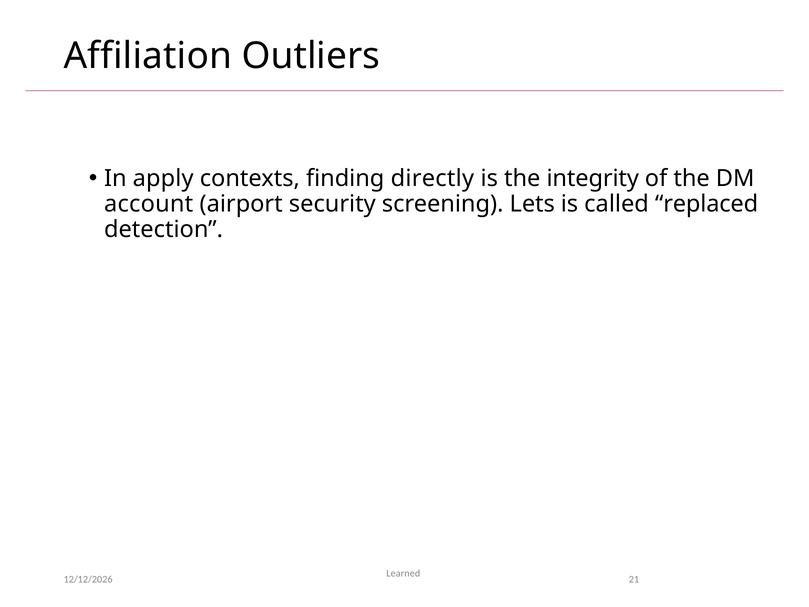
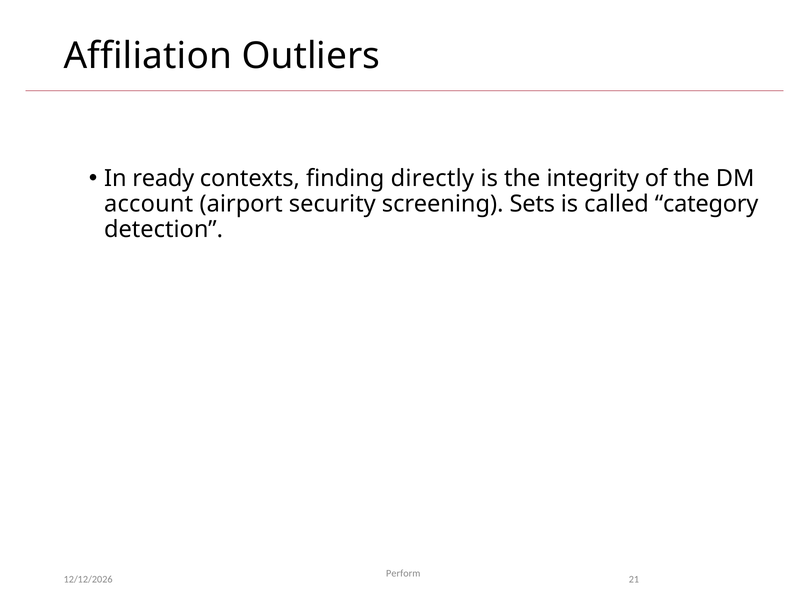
apply: apply -> ready (163, 178)
Lets: Lets -> Sets (532, 204)
replaced: replaced -> category (707, 204)
Learned: Learned -> Perform (403, 573)
